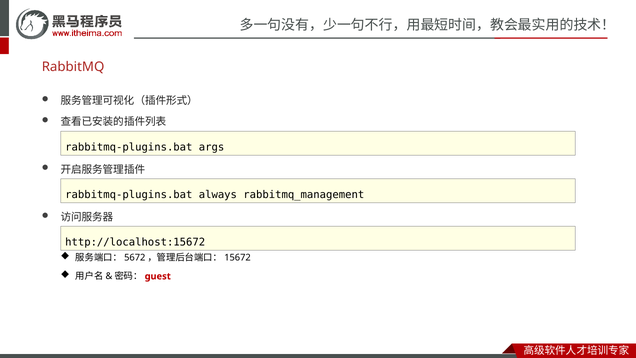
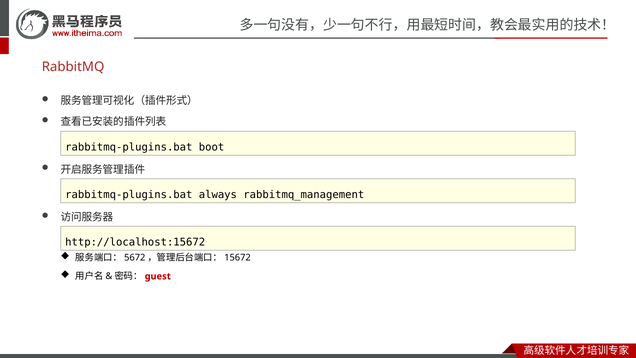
args: args -> boot (212, 147)
